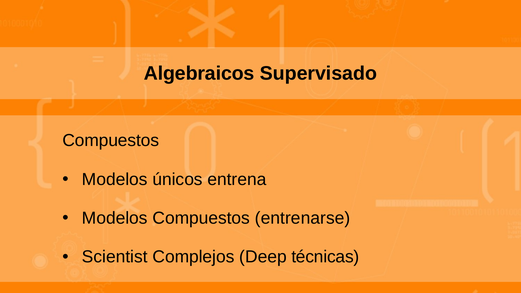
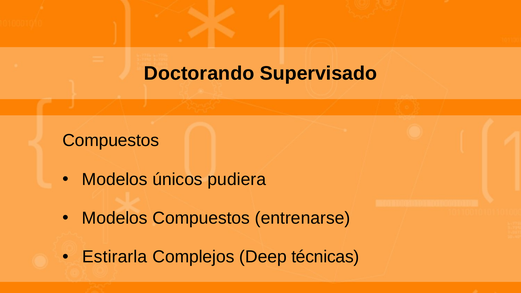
Algebraicos: Algebraicos -> Doctorando (199, 73)
entrena: entrena -> pudiera (237, 179)
Scientist: Scientist -> Estirarla (115, 257)
